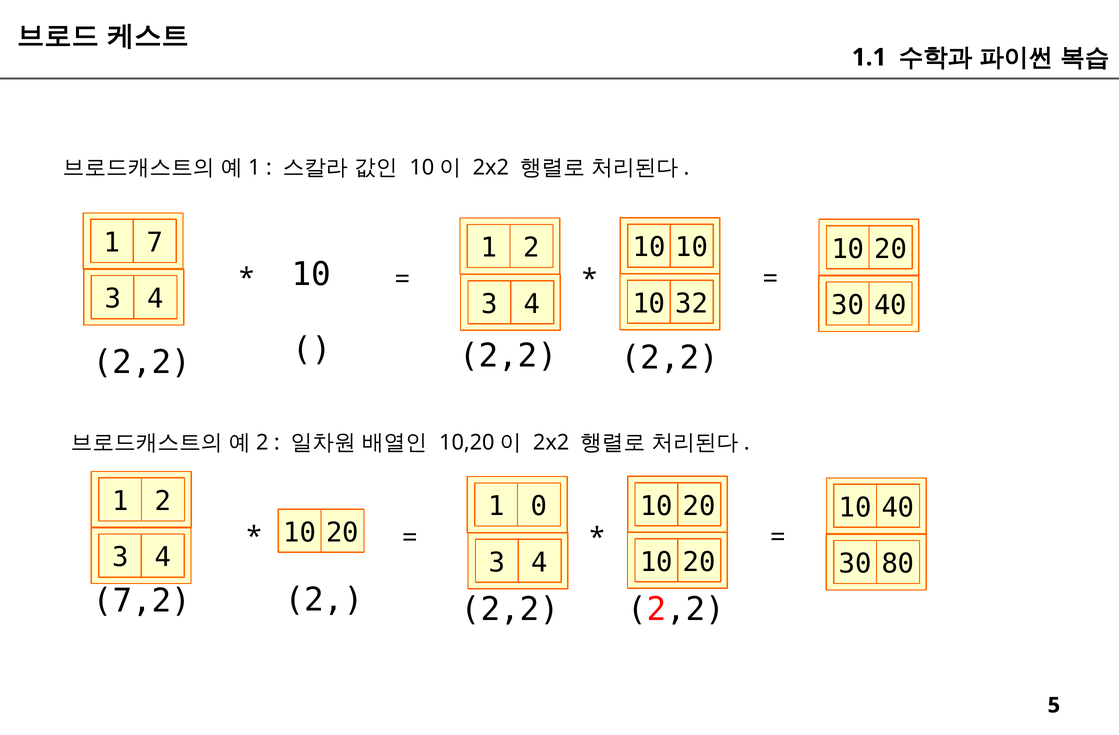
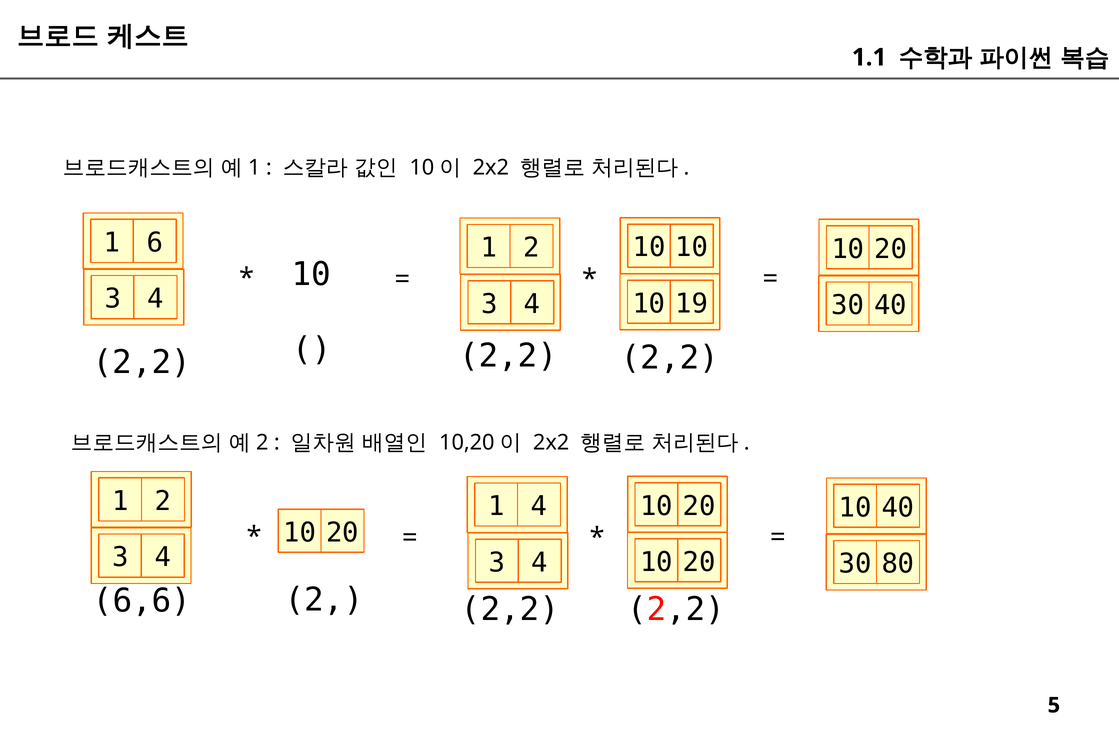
7: 7 -> 6 (155, 243)
32: 32 -> 19 (692, 304)
1 0: 0 -> 4 (539, 506)
7,2: 7,2 -> 6,6 (142, 601)
